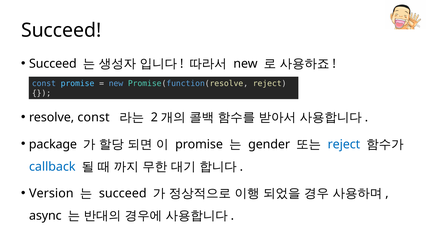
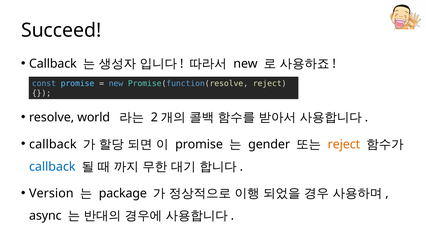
Succeed: Succeed -> Callback (53, 64)
resolve const: const -> world (94, 117)
package: package -> callback (53, 144)
reject colour: blue -> orange (344, 144)
succeed: succeed -> package (123, 193)
